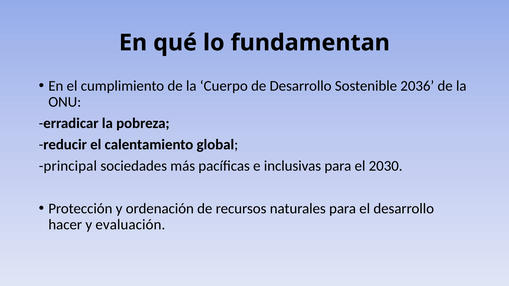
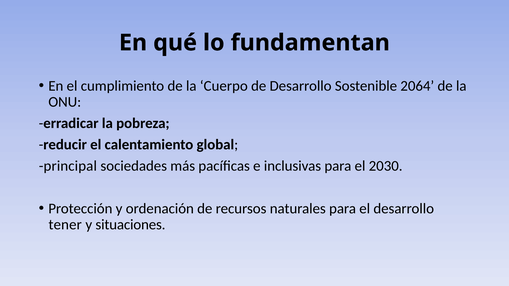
2036: 2036 -> 2064 (417, 86)
hacer: hacer -> tener (65, 225)
evaluación: evaluación -> situaciones (130, 225)
